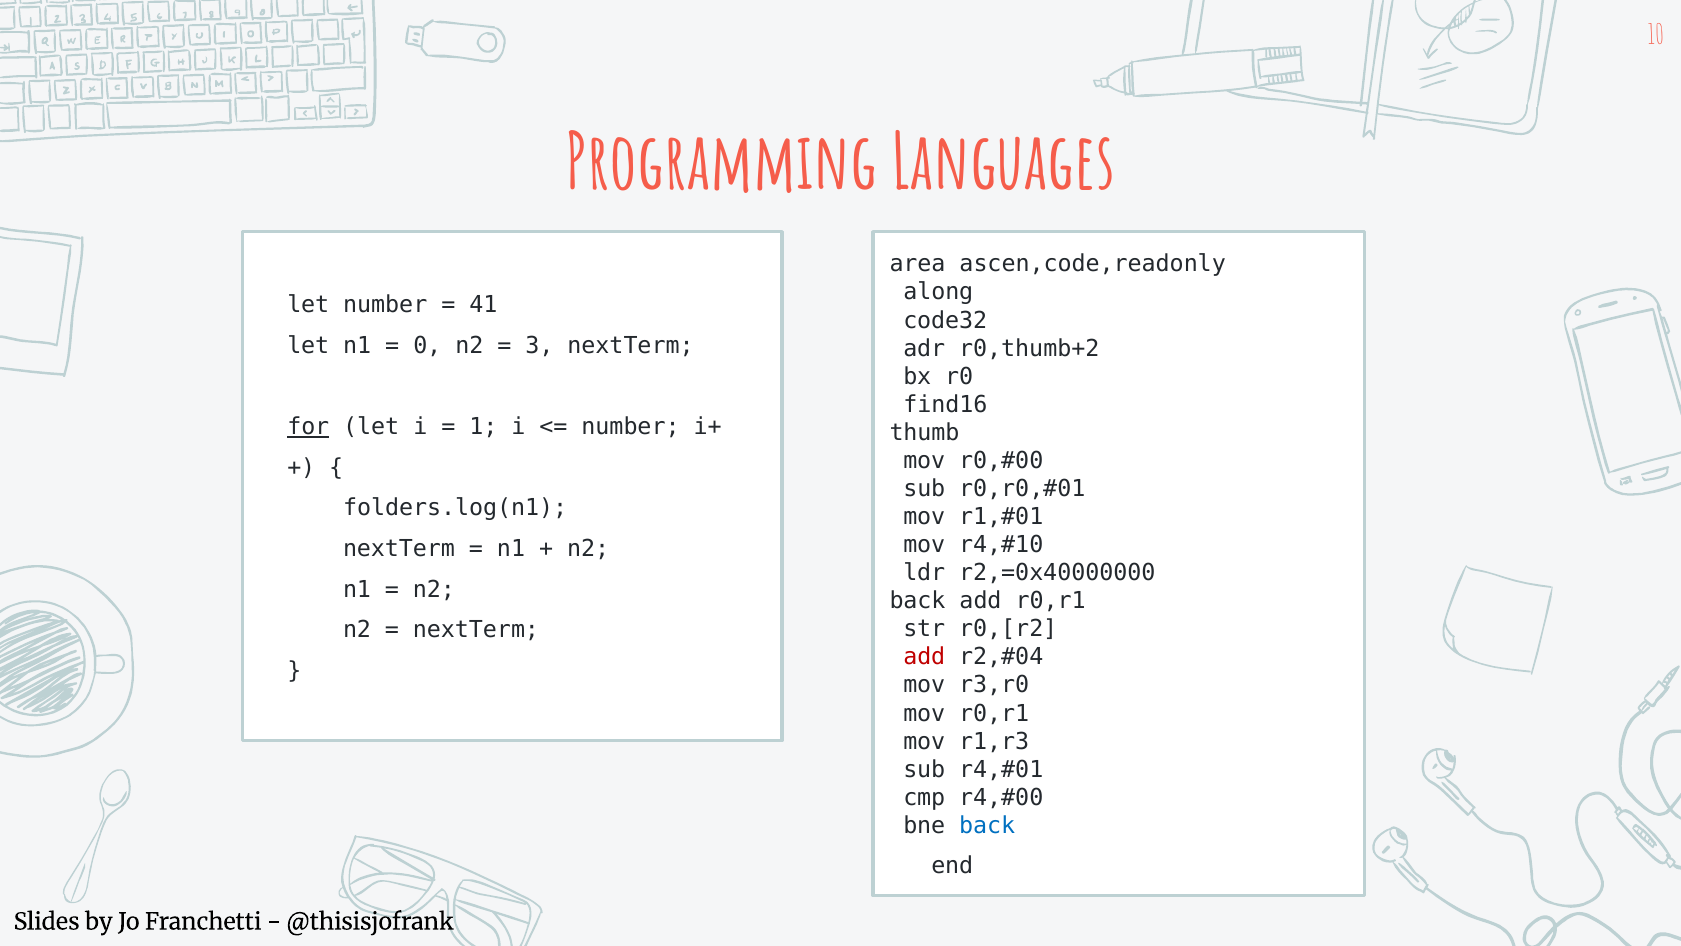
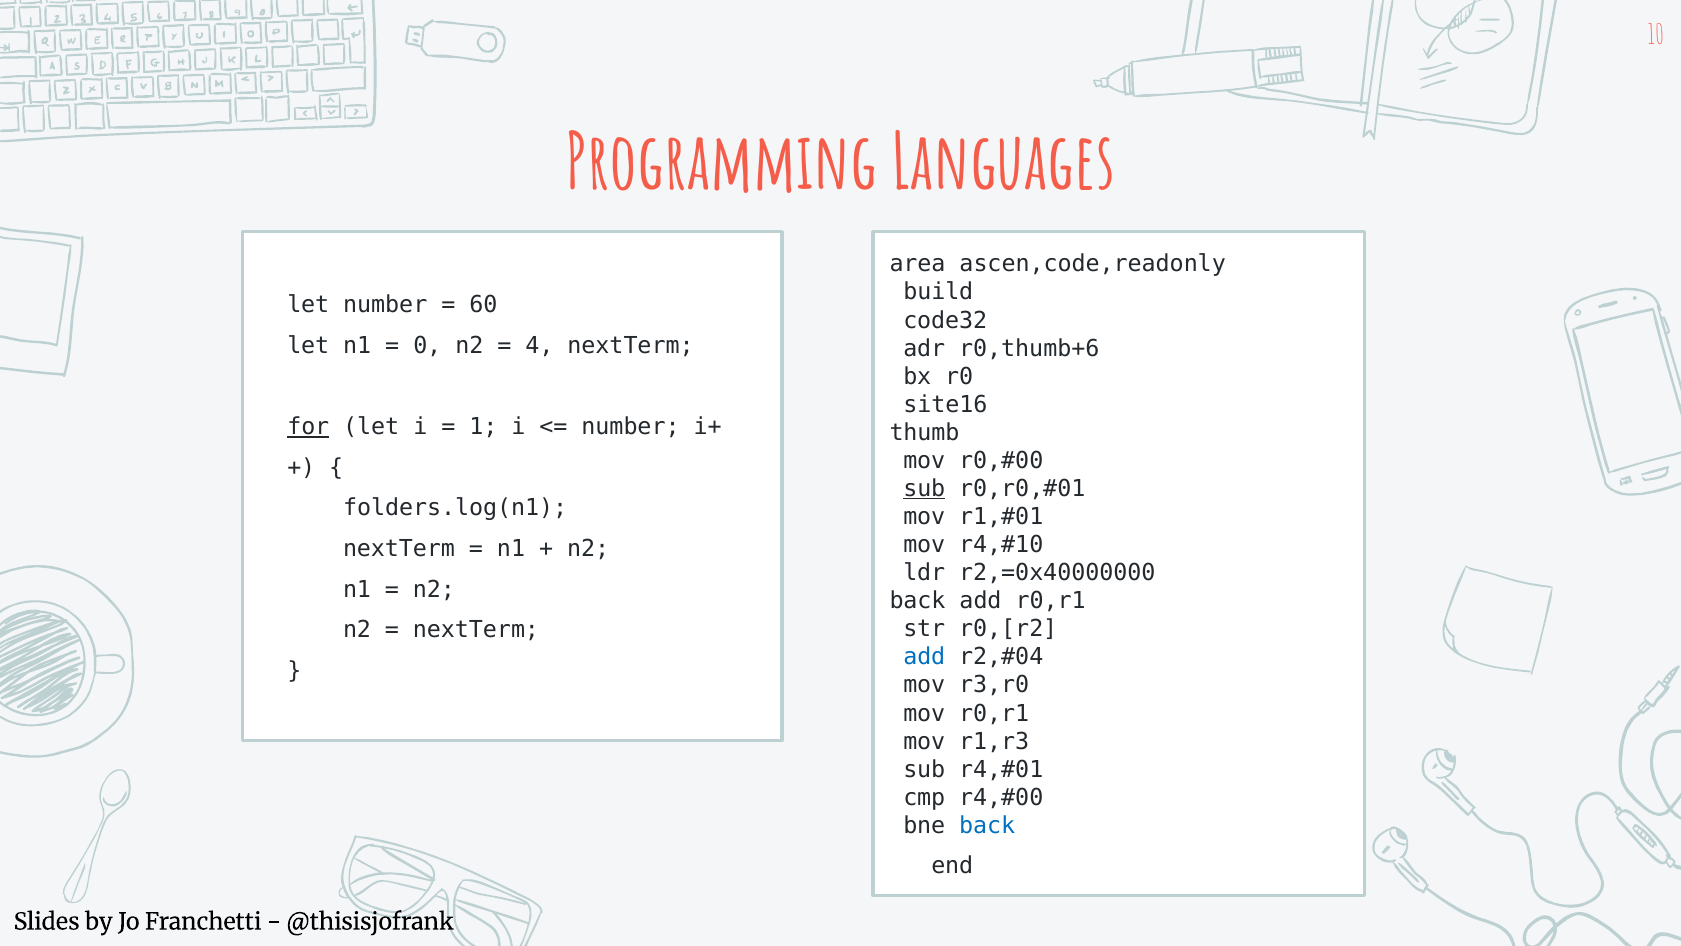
along: along -> build (938, 292)
41: 41 -> 60 (483, 305)
3: 3 -> 4 (539, 345)
r0,thumb+2: r0,thumb+2 -> r0,thumb+6 (1029, 348)
find16: find16 -> site16 (945, 404)
sub underline: none -> present (924, 489)
add colour: red -> blue (924, 657)
